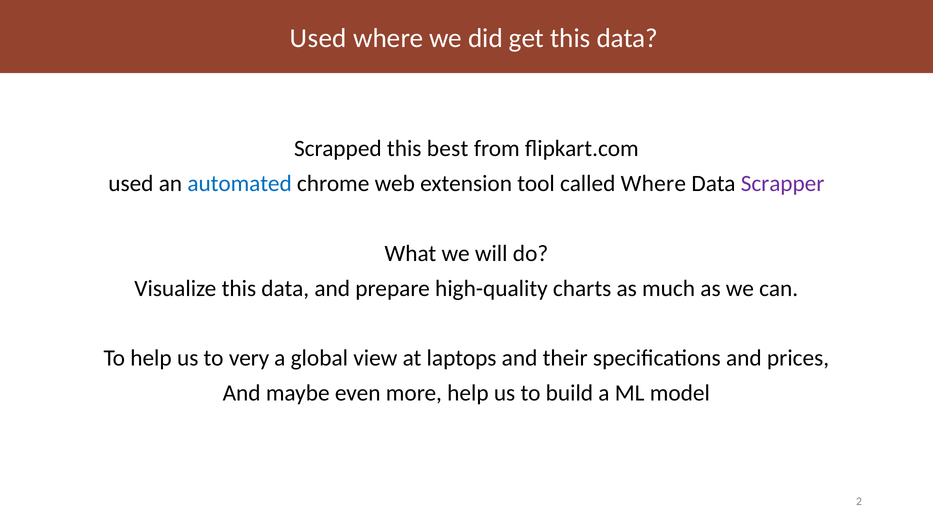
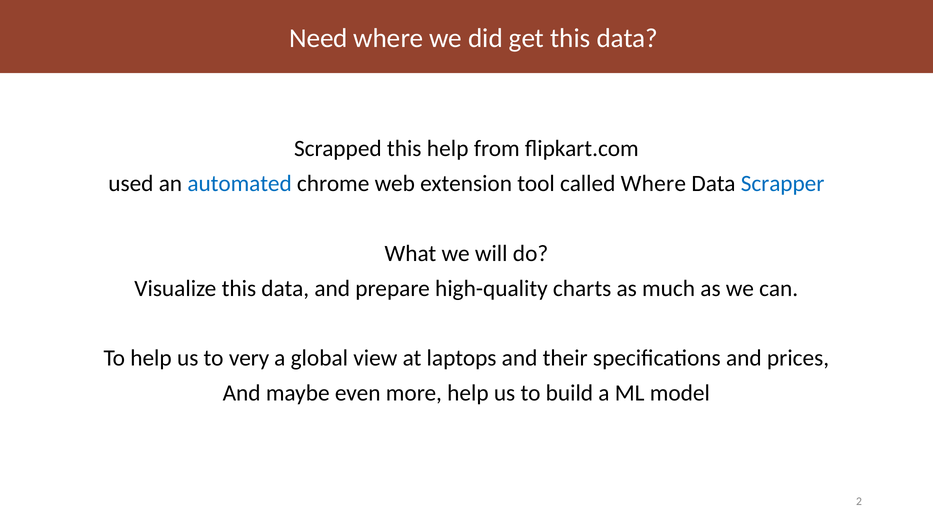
Used: Used -> Need (319, 38)
this best: best -> help (448, 149)
Scrapper colour: purple -> blue (783, 184)
